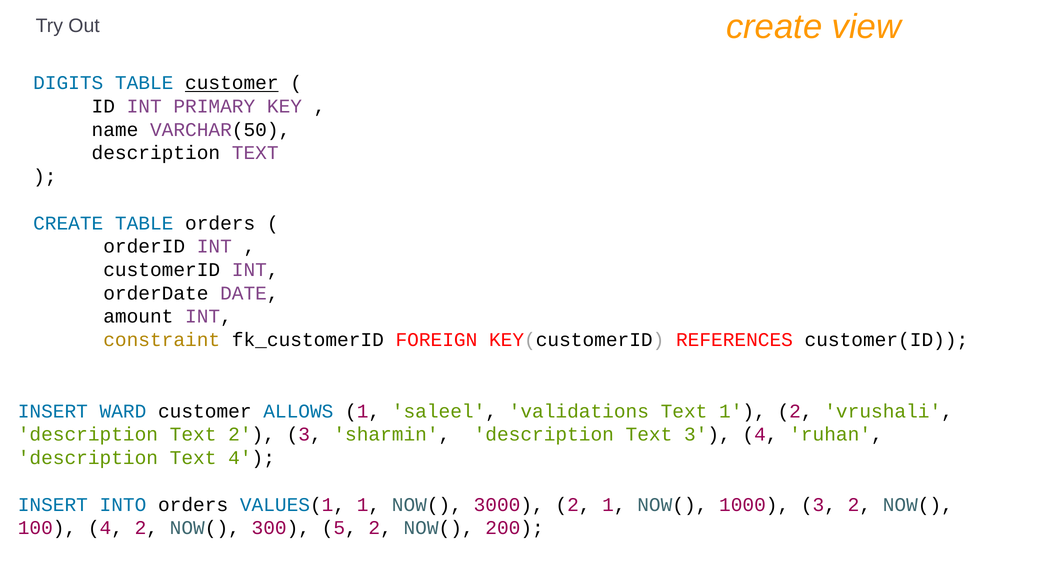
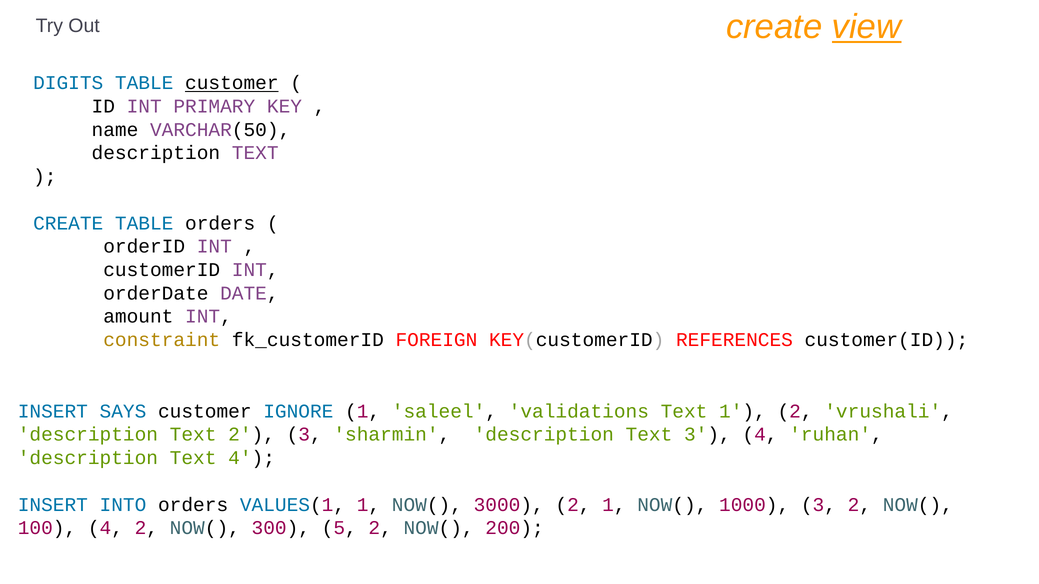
view underline: none -> present (867, 27)
WARD: WARD -> SAYS (123, 411)
ALLOWS: ALLOWS -> IGNORE (298, 411)
